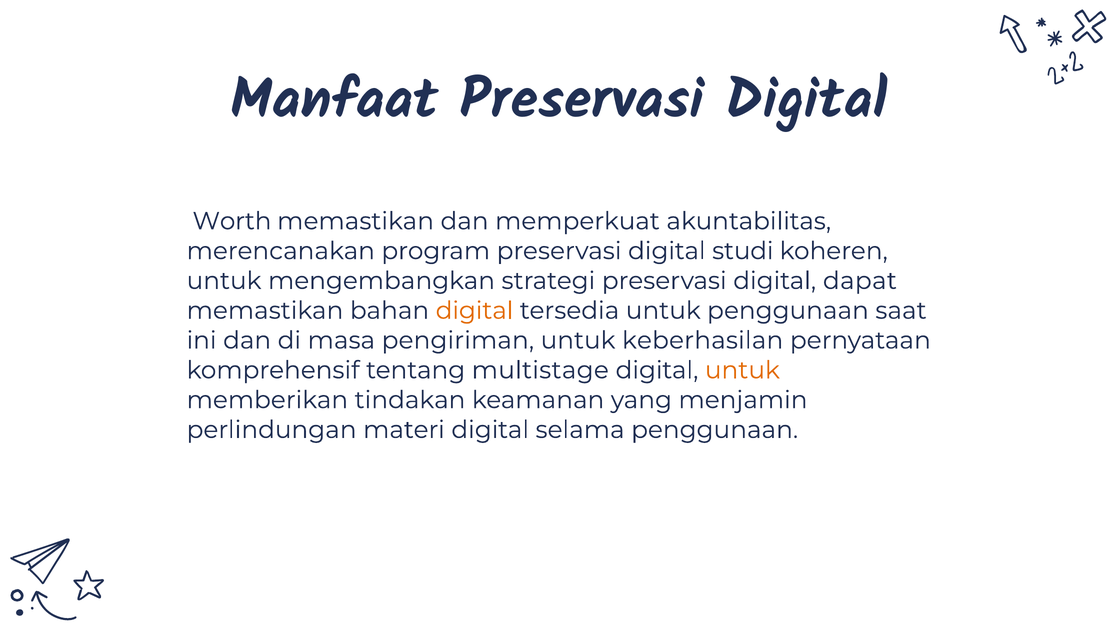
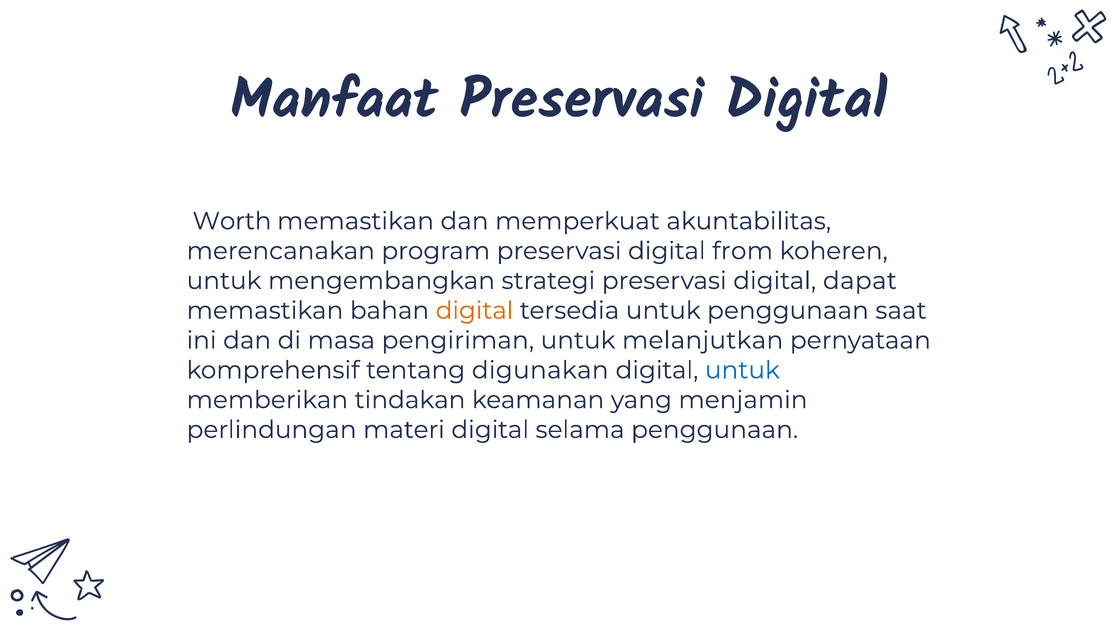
studi: studi -> from (743, 251)
keberhasilan: keberhasilan -> melanjutkan (703, 340)
multistage: multistage -> digunakan (540, 370)
untuk colour: orange -> blue (742, 370)
